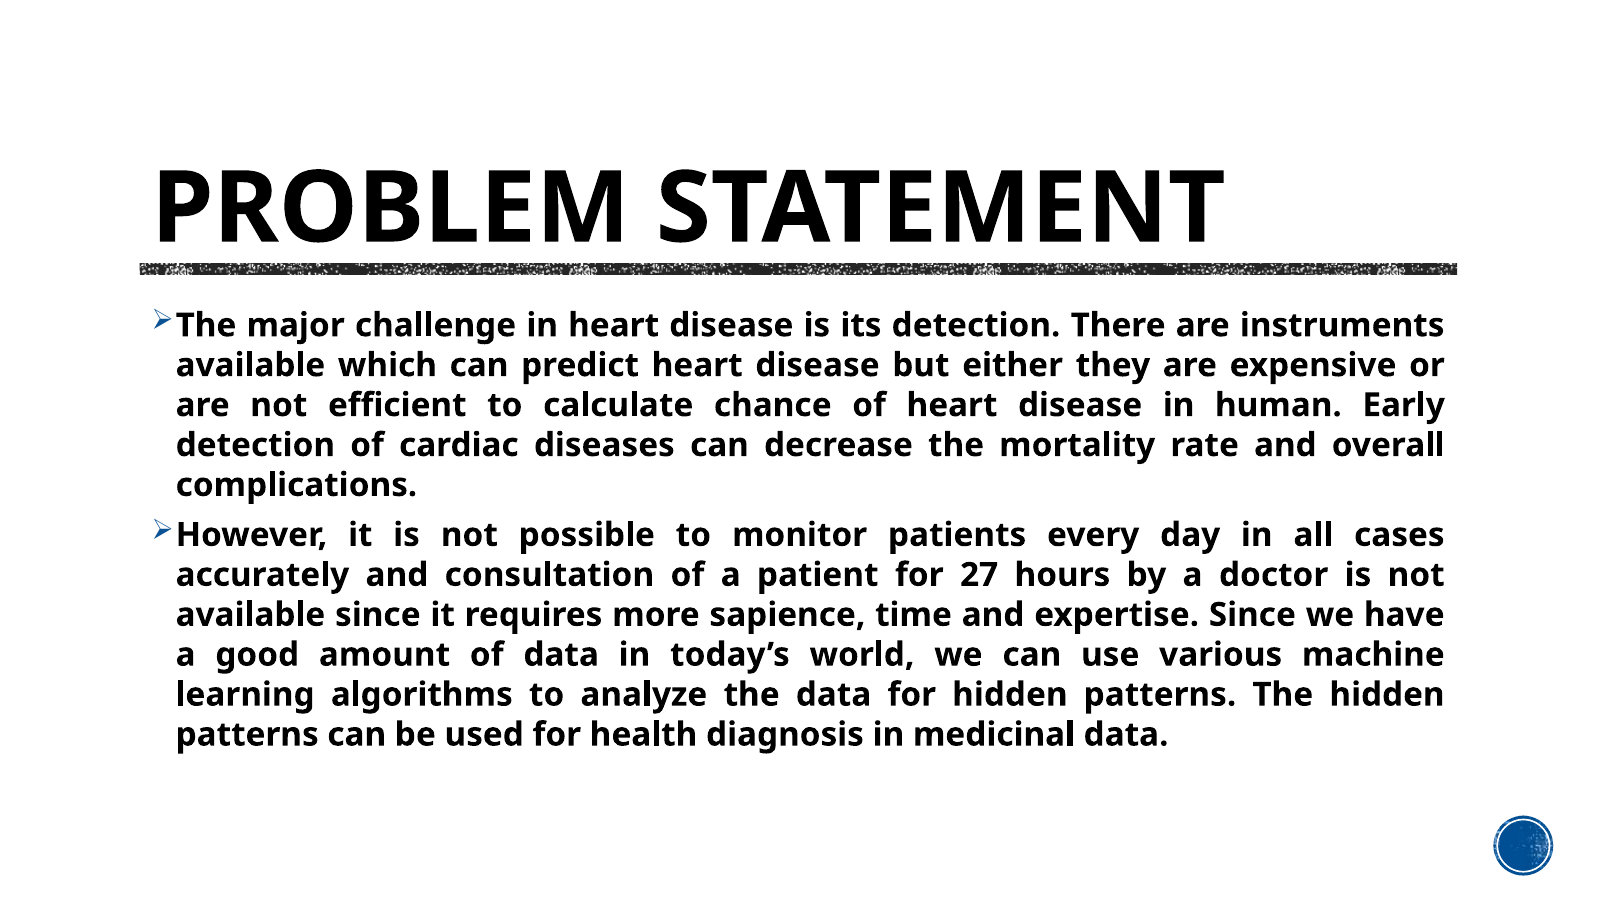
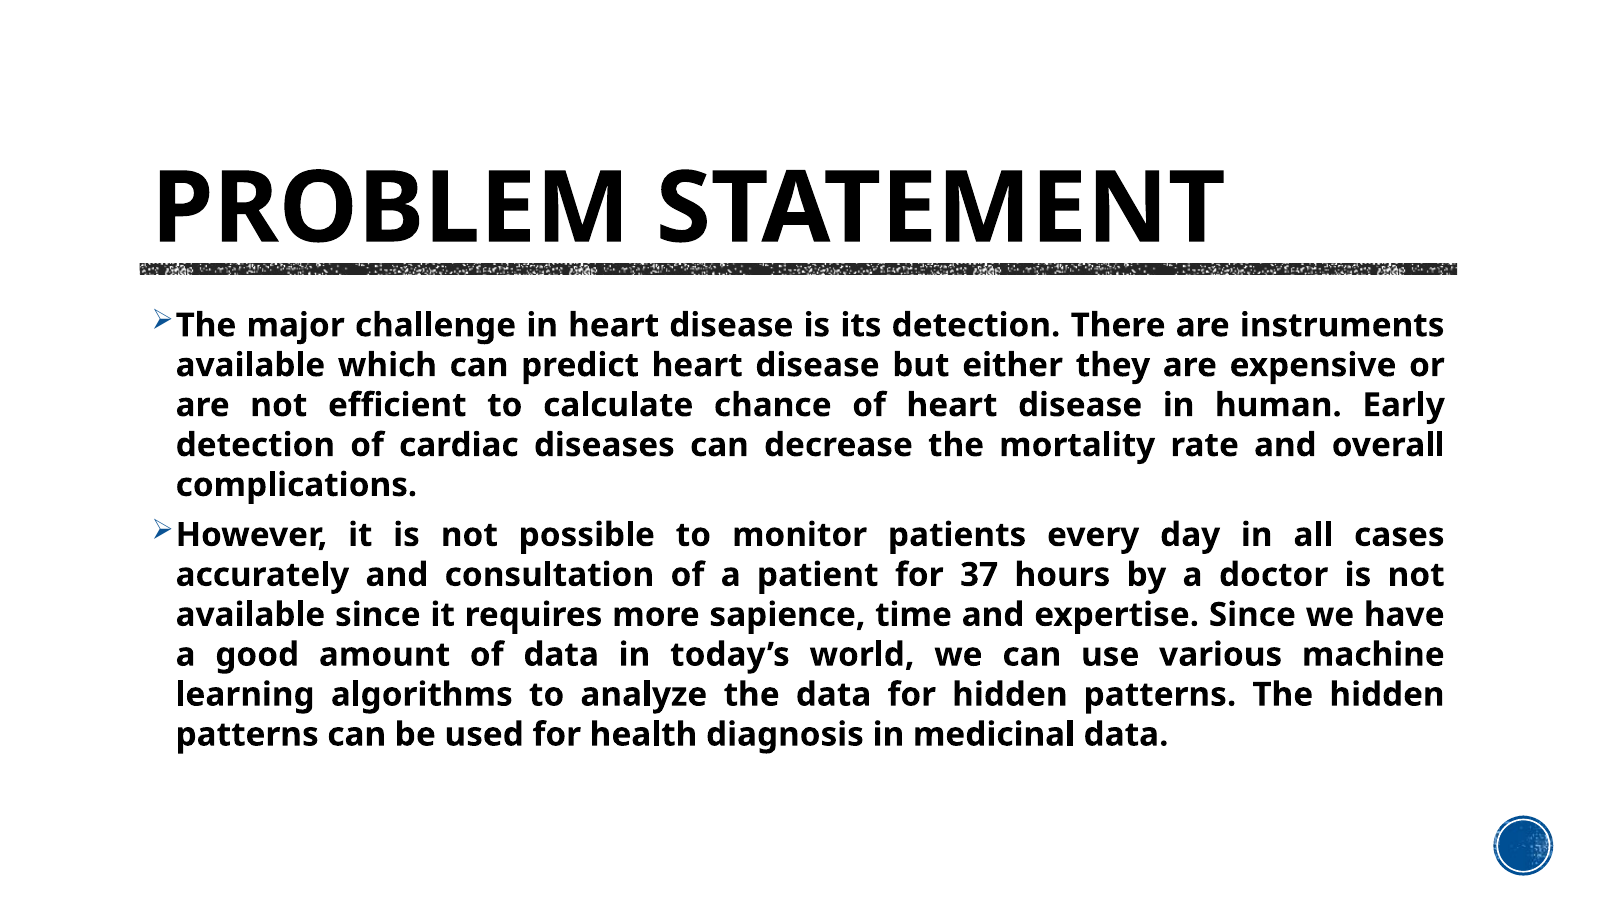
27: 27 -> 37 (979, 575)
